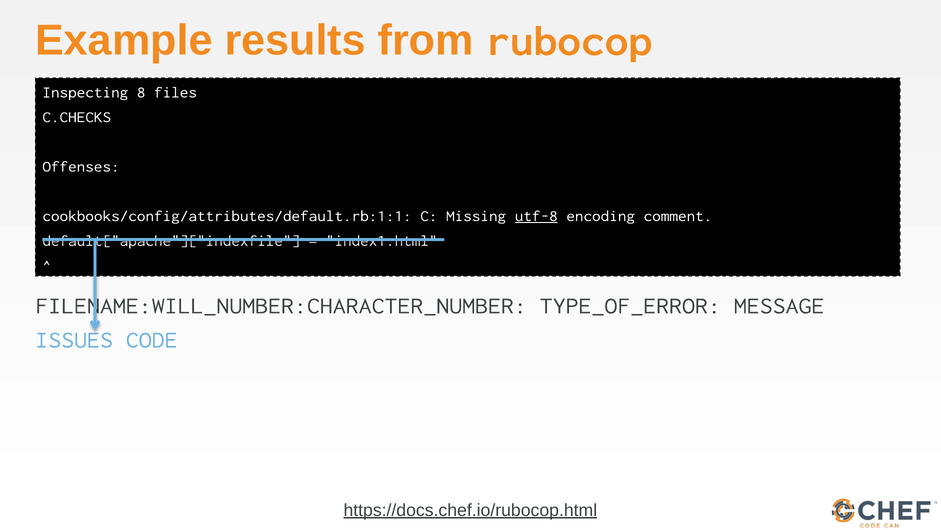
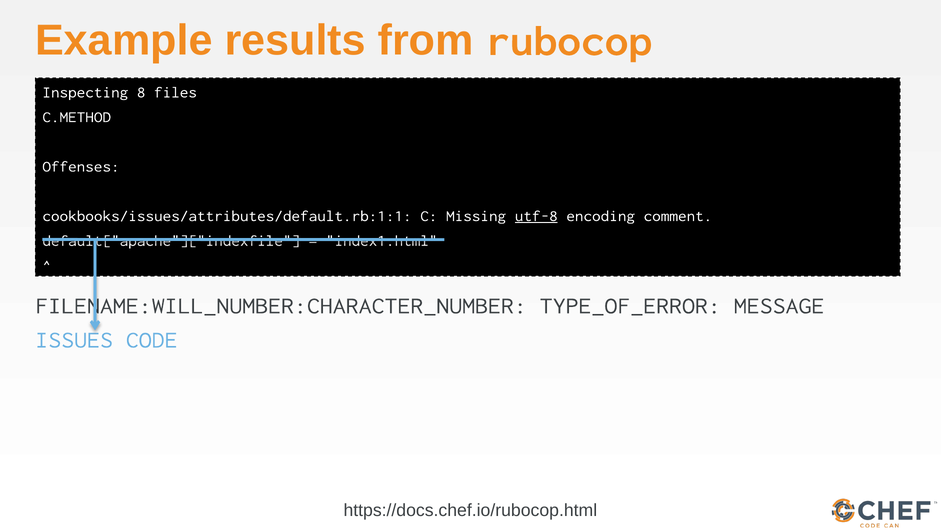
C.CHECKS: C.CHECKS -> C.METHOD (77, 117)
cookbooks/config/attributes/default.rb:1:1: cookbooks/config/attributes/default.rb:1:1 -> cookbooks/issues/attributes/default.rb:1:1 (227, 216)
https://docs.chef.io/rubocop.html underline: present -> none (470, 510)
